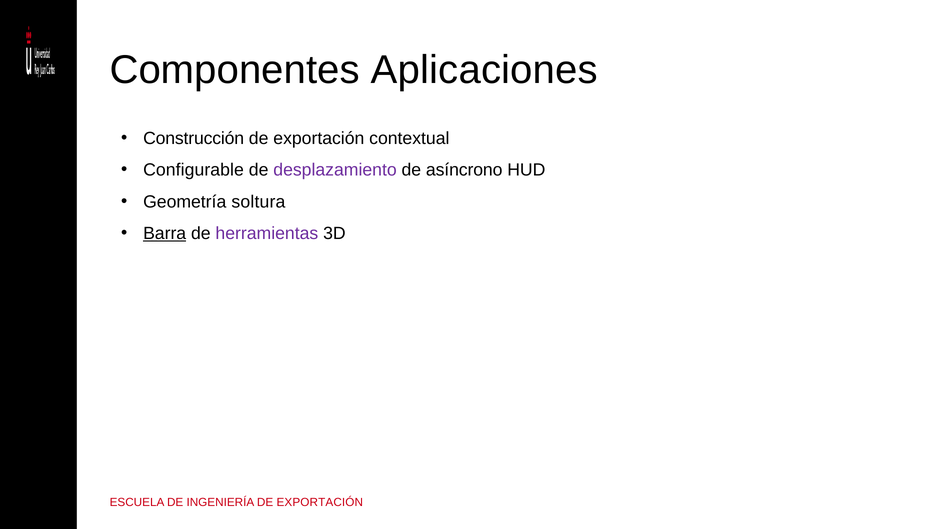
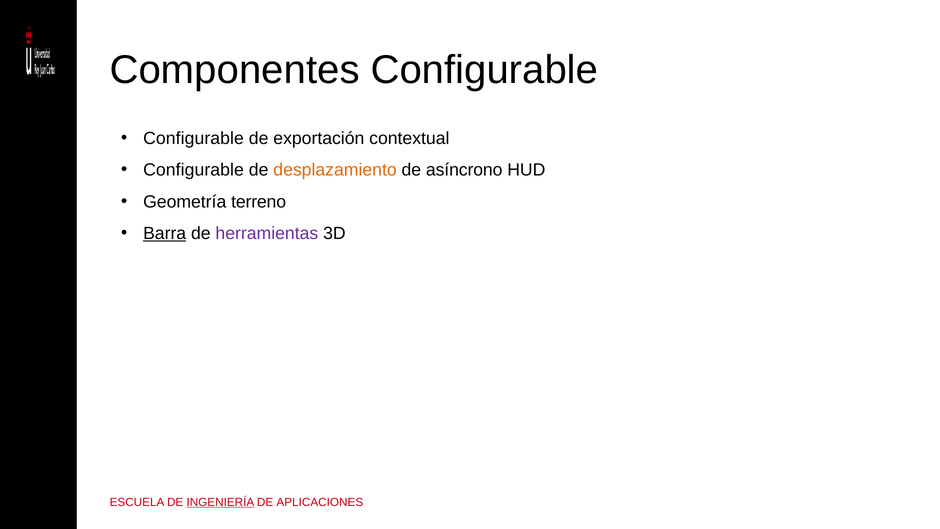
Componentes Aplicaciones: Aplicaciones -> Configurable (484, 70)
Construcción: Construcción -> Configurable (194, 138)
desplazamiento colour: purple -> orange (335, 170)
soltura: soltura -> terreno (259, 202)
INGENIERÍA underline: none -> present (220, 502)
EXPORTACIÓN: EXPORTACIÓN -> APLICACIONES (320, 502)
